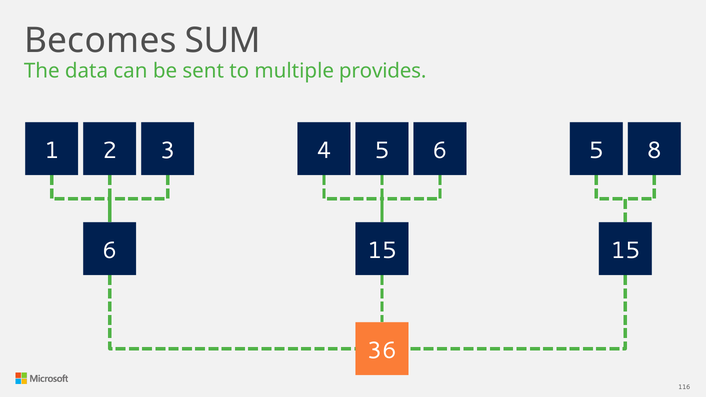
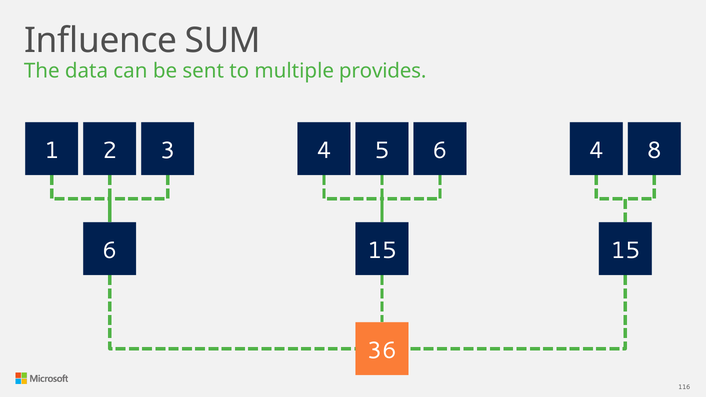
Becomes: Becomes -> Influence (101, 41)
5 6 5: 5 -> 4 (596, 150)
